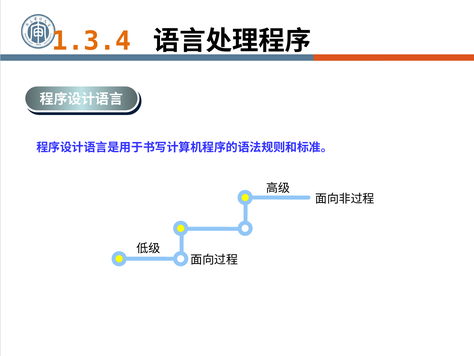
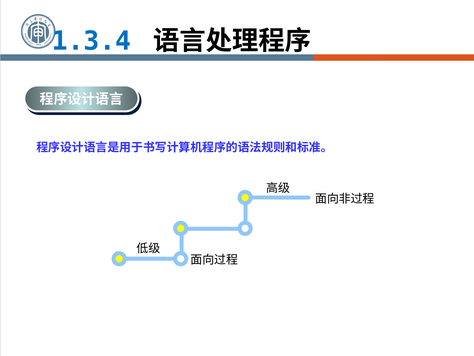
1.3.4 colour: orange -> blue (91, 41)
